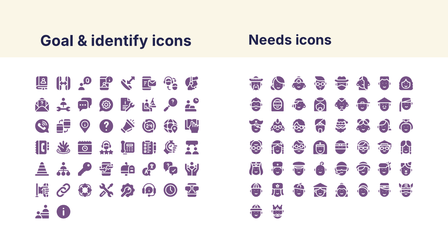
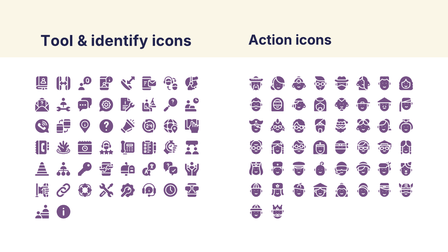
Goal: Goal -> Tool (57, 41)
Needs: Needs -> Action (270, 40)
